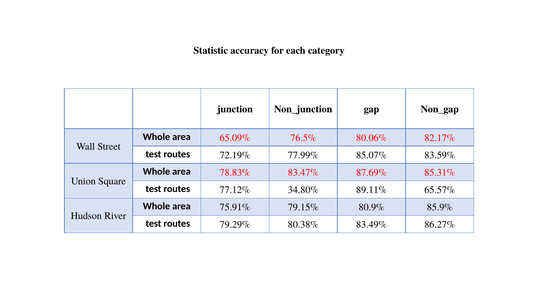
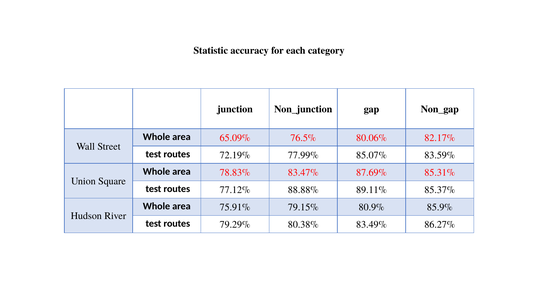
34.80%: 34.80% -> 88.88% (303, 190)
65.57%: 65.57% -> 85.37% (440, 190)
